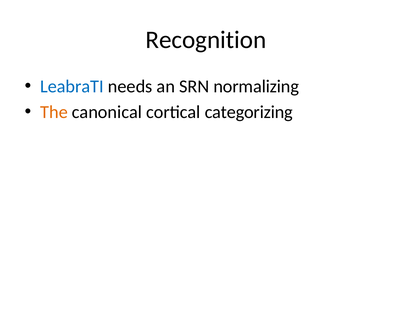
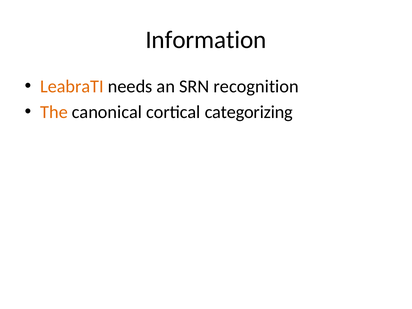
Recognition: Recognition -> Information (206, 40)
LeabraTI colour: blue -> orange (72, 86)
normalizing: normalizing -> recognition (256, 86)
